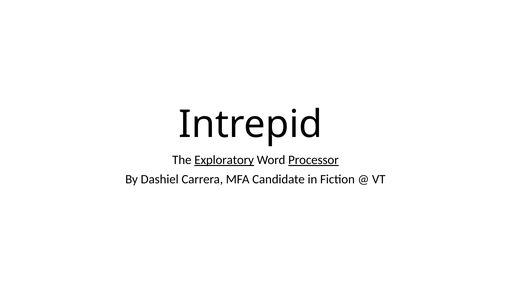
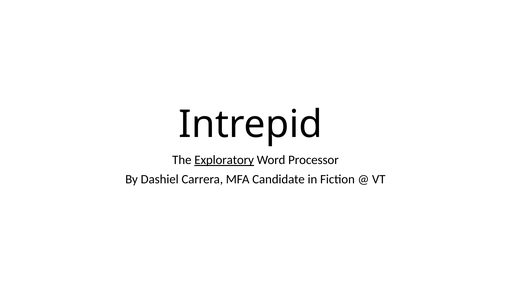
Processor underline: present -> none (313, 160)
